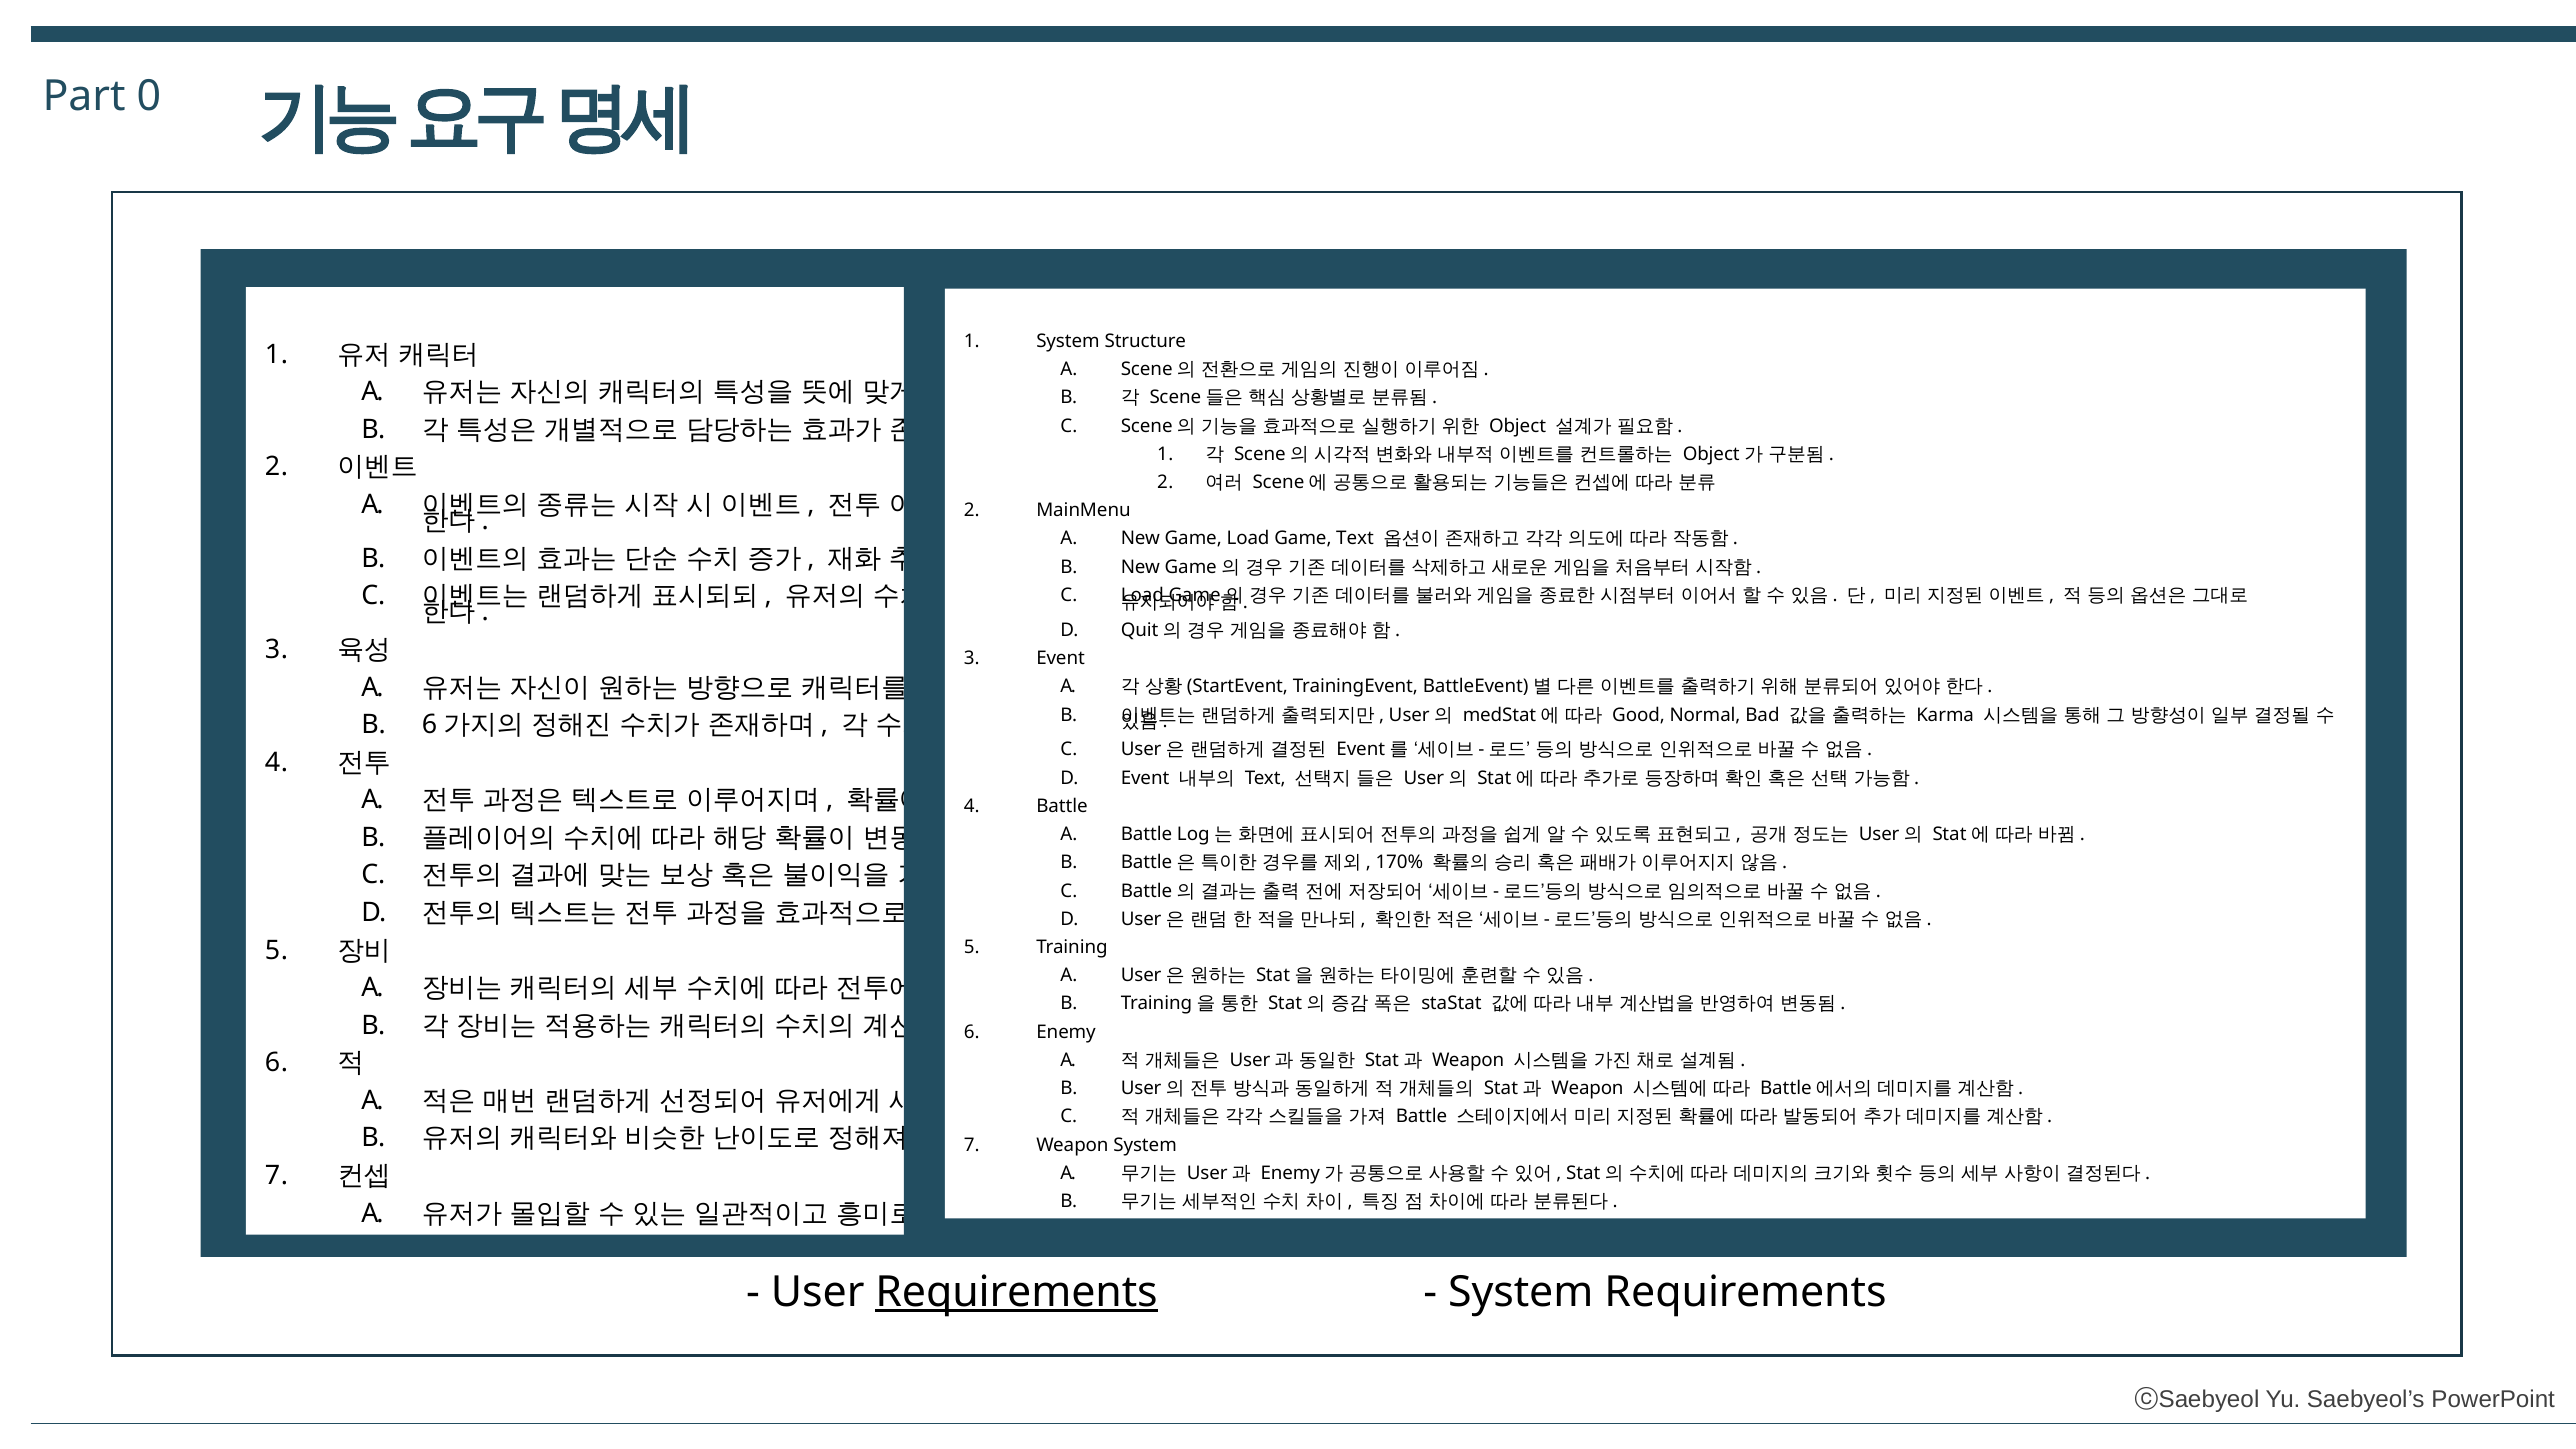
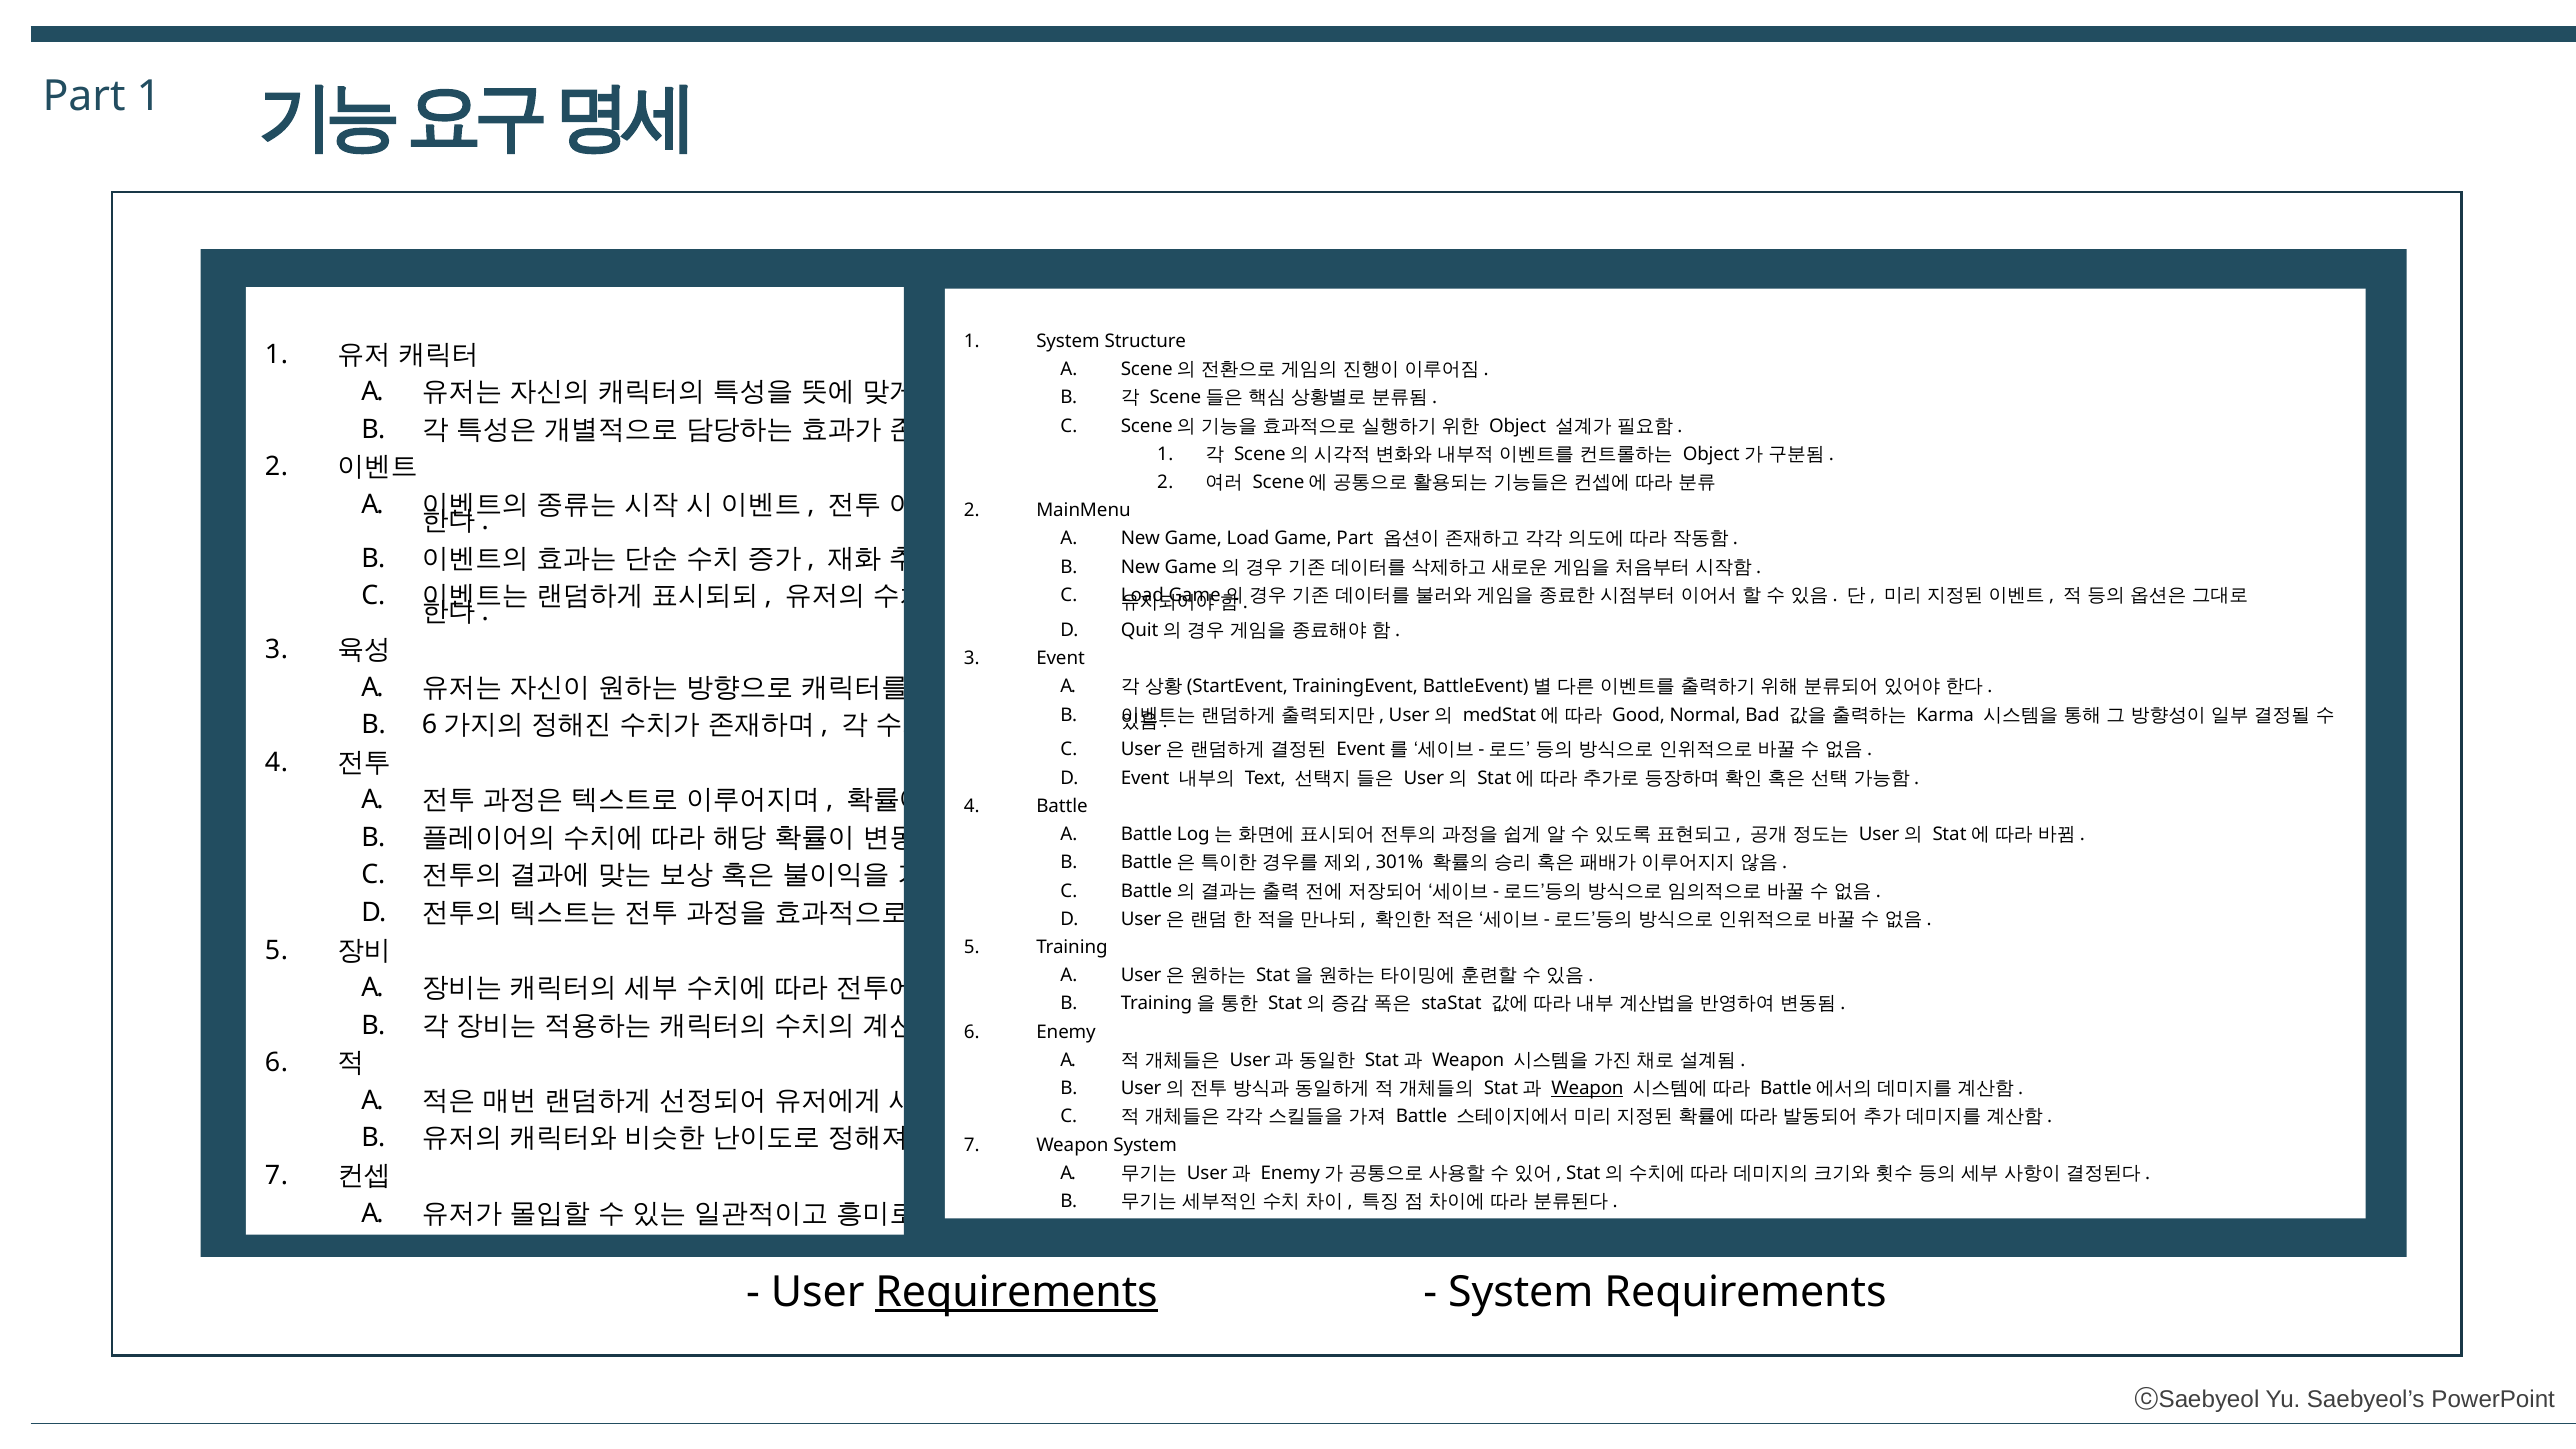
Part 0: 0 -> 1 (149, 96)
Game Text: Text -> Part (1355, 539)
170%: 170% -> 301% (1399, 863)
Weapon underline: none -> present (1587, 1088)
